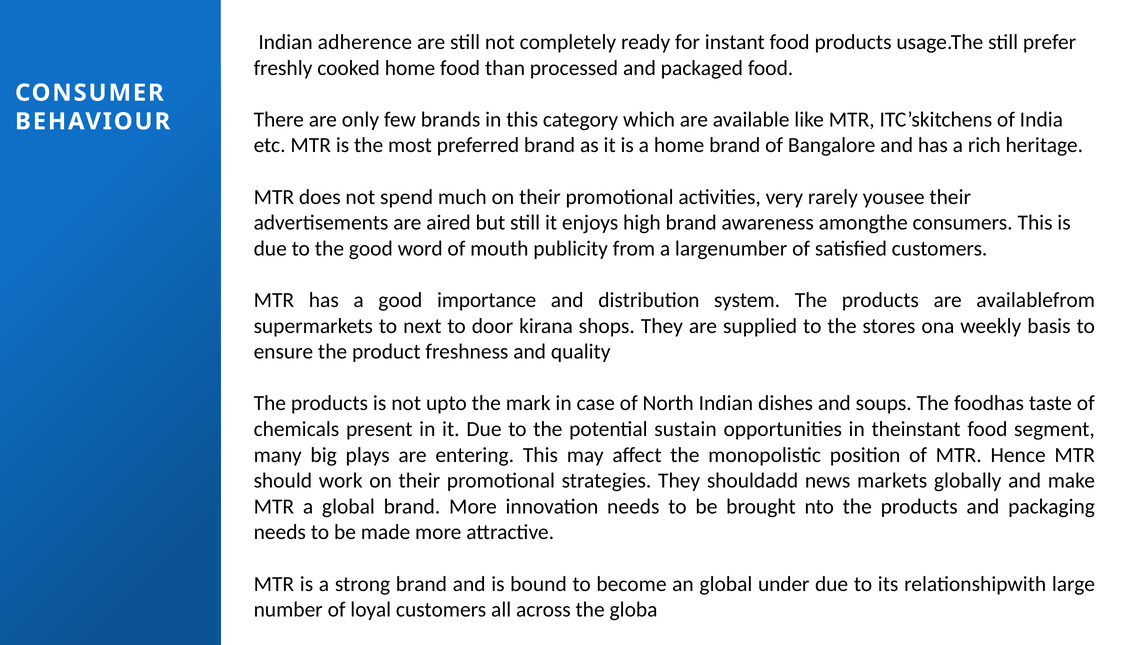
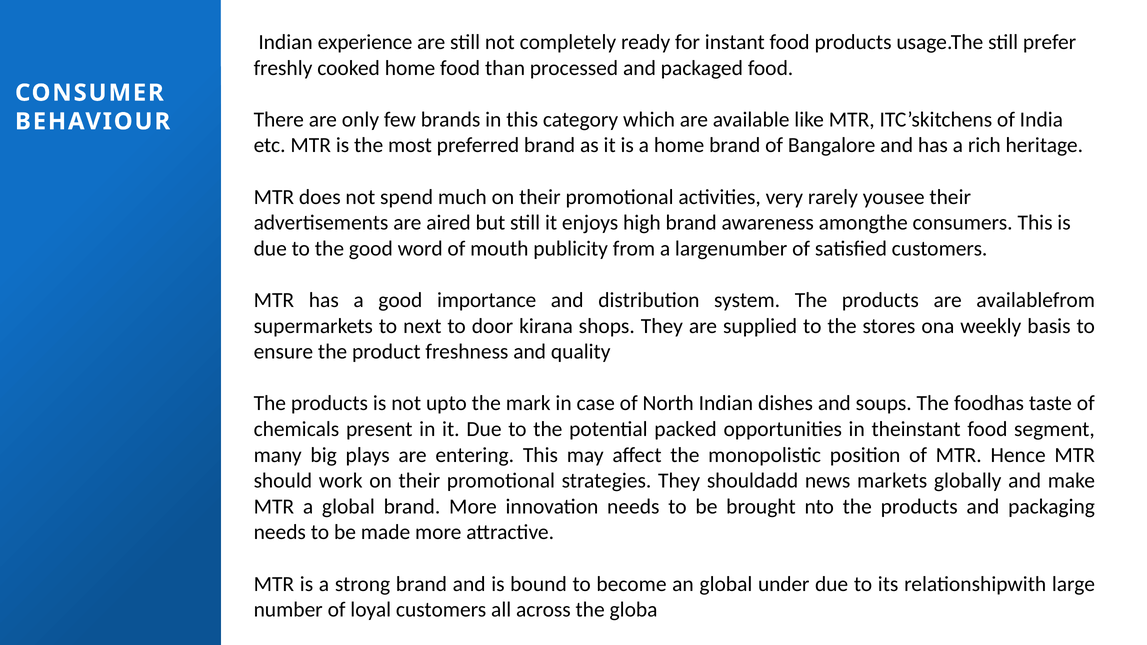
adherence: adherence -> experience (365, 42)
sustain: sustain -> packed (686, 429)
